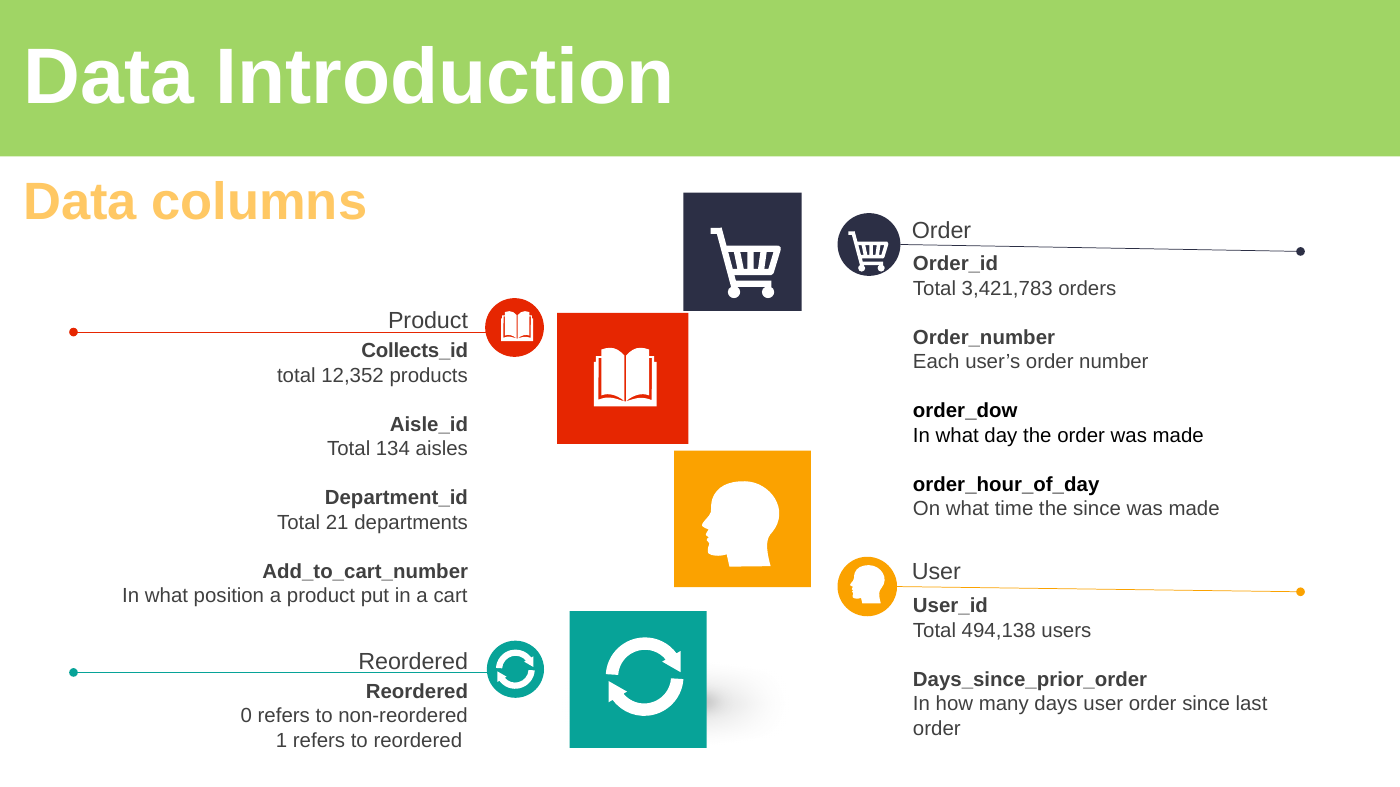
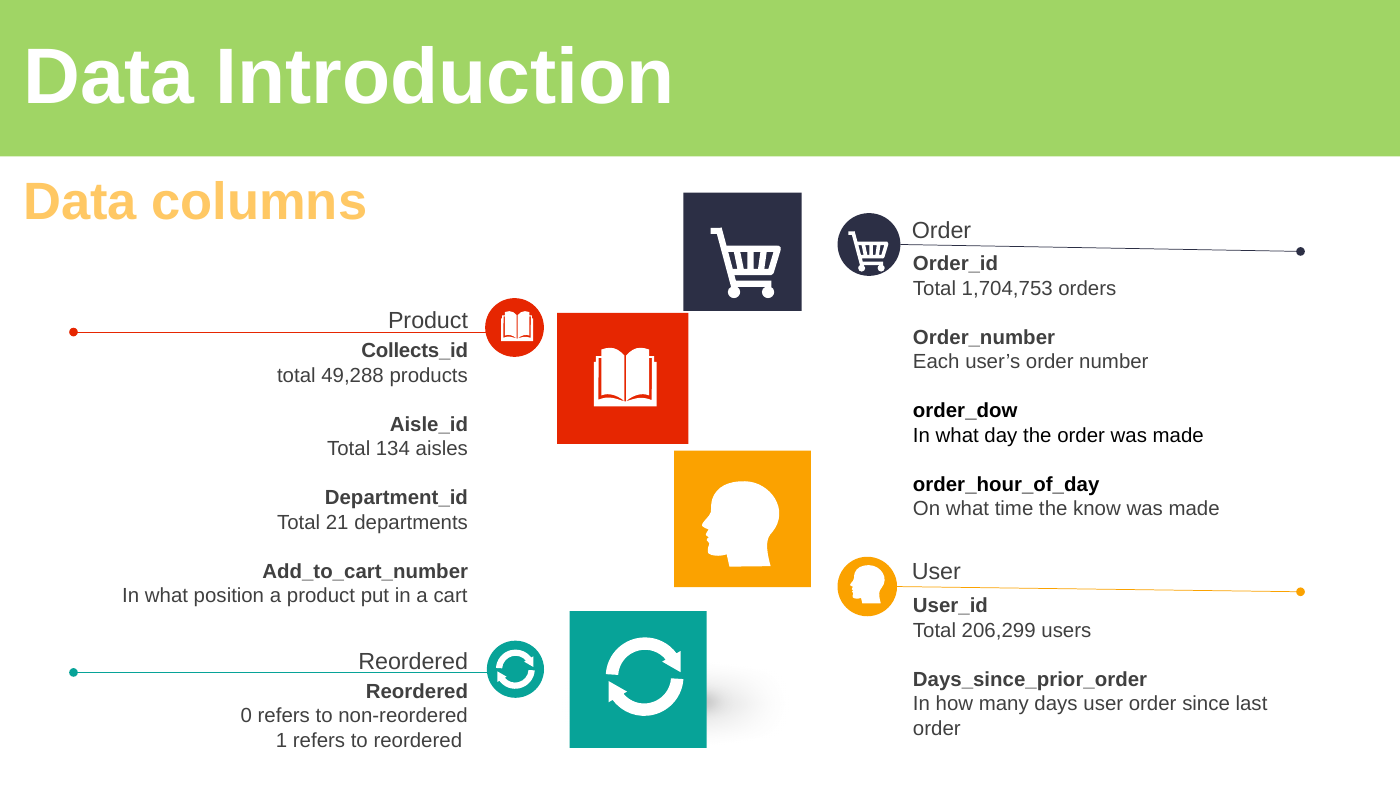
3,421,783: 3,421,783 -> 1,704,753 (1007, 289)
12,352: 12,352 -> 49,288 (353, 376)
the since: since -> know (1097, 509)
494,138: 494,138 -> 206,299 (999, 631)
